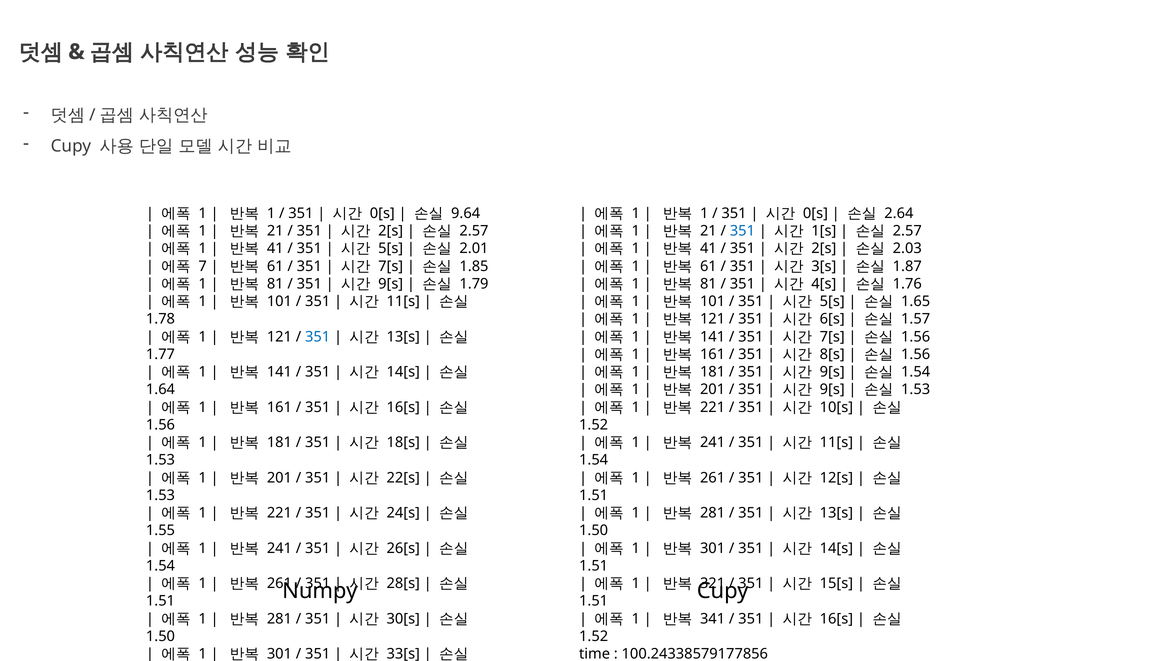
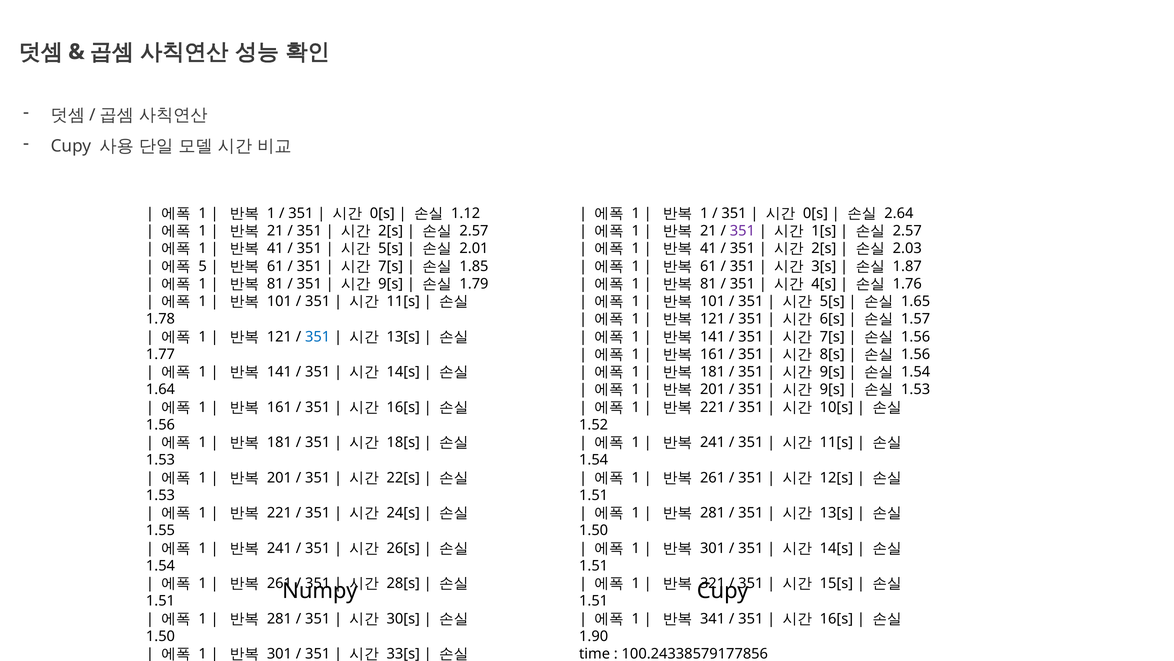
9.64: 9.64 -> 1.12 (466, 213)
351 colour: blue -> purple (742, 231)
7: 7 -> 5 (203, 266)
1.52: 1.52 -> 1.90 (594, 636)
